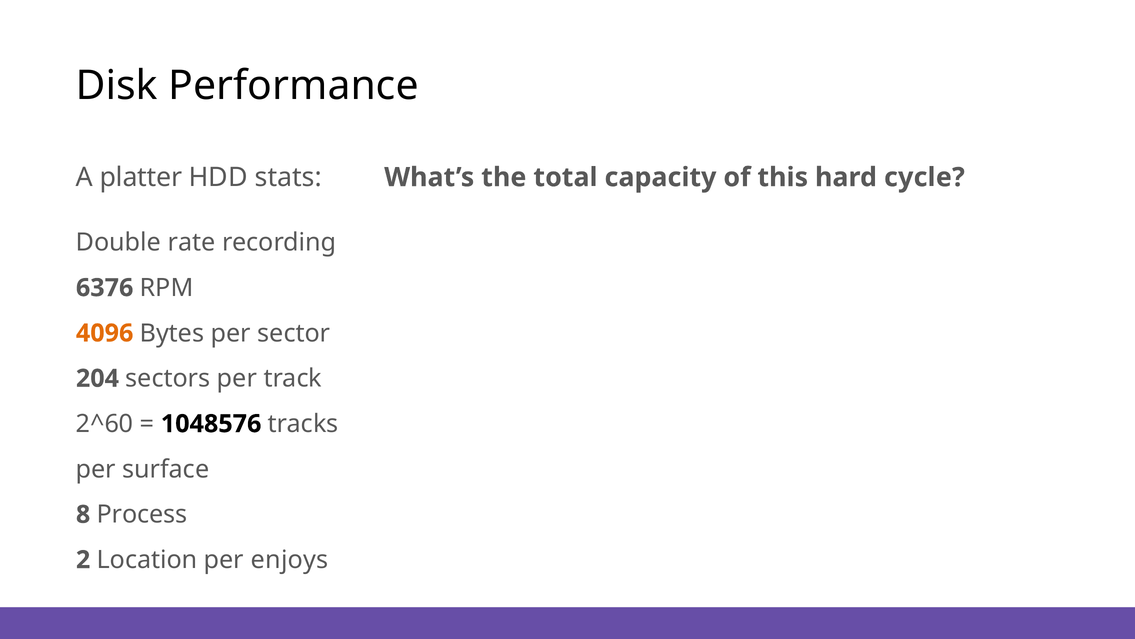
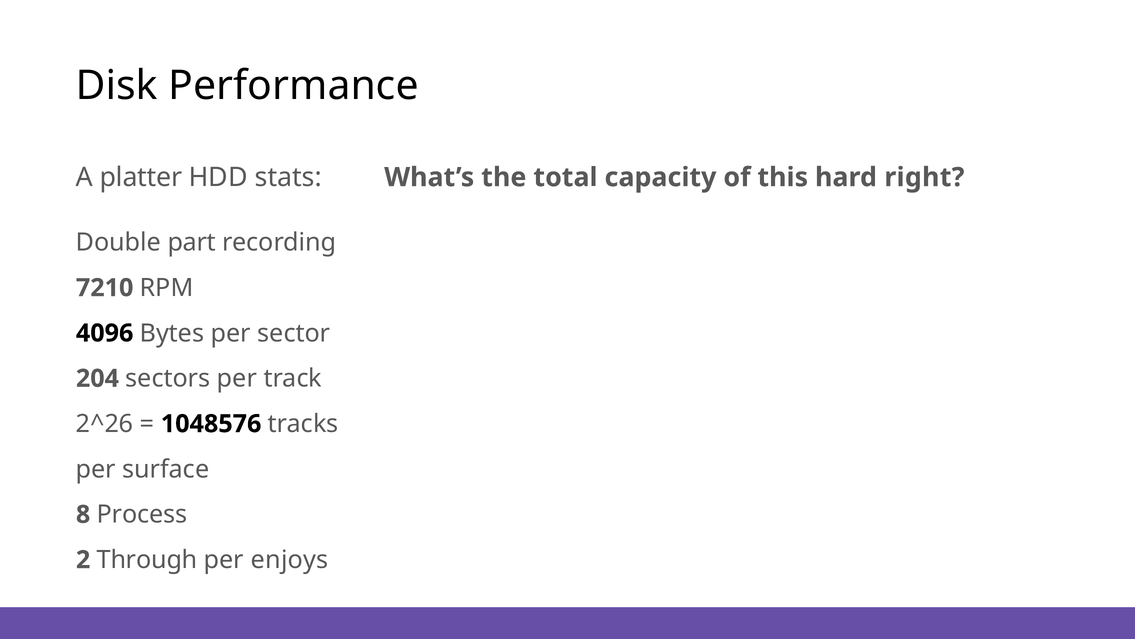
cycle: cycle -> right (924, 177)
rate: rate -> part (192, 242)
6376: 6376 -> 7210 (105, 288)
4096 colour: orange -> black (105, 333)
2^60: 2^60 -> 2^26 (105, 424)
Location: Location -> Through (147, 559)
